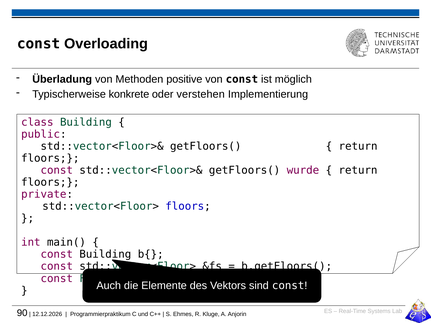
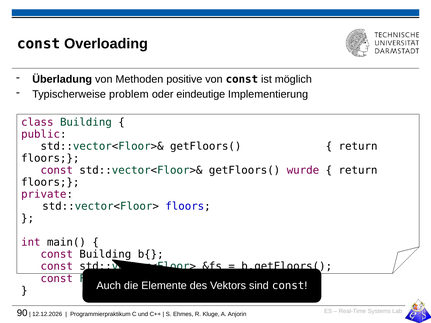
konkrete: konkrete -> problem (129, 94)
verstehen: verstehen -> eindeutige (201, 94)
